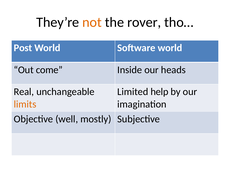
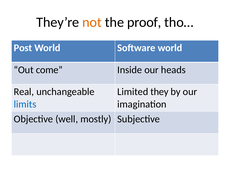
rover: rover -> proof (144, 22)
help: help -> they (159, 91)
limits colour: orange -> blue (25, 104)
